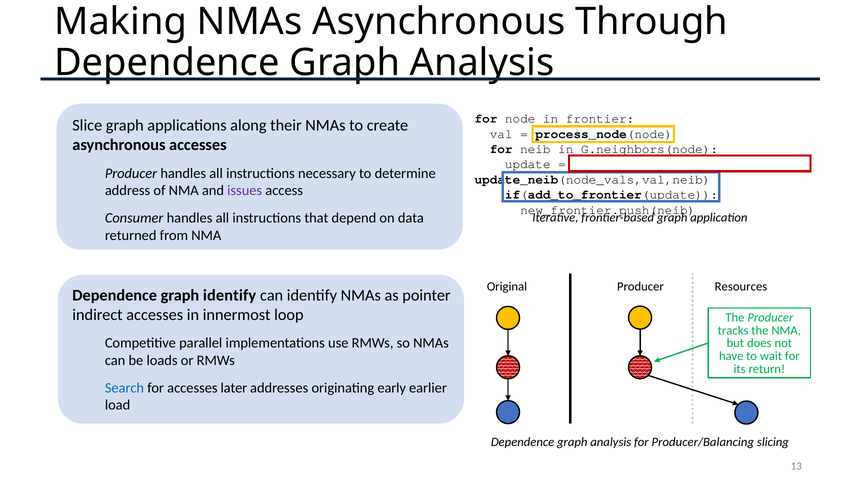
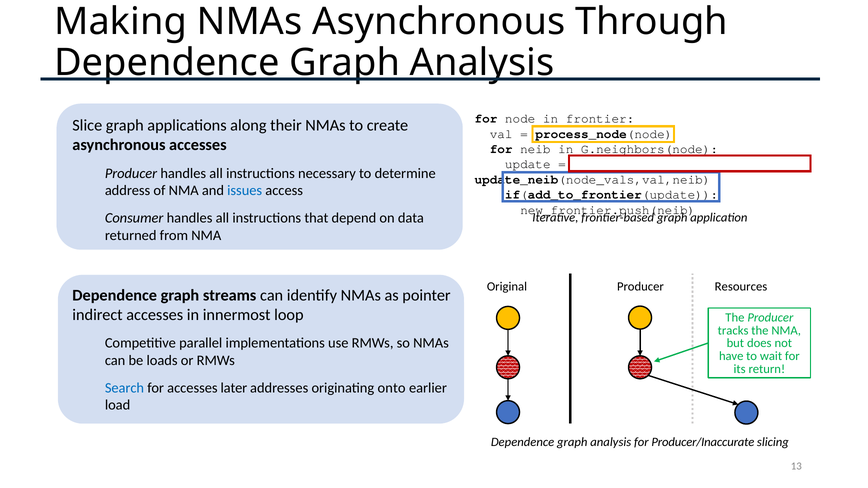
issues colour: purple -> blue (245, 191)
graph identify: identify -> streams (230, 296)
early: early -> onto (392, 388)
Producer/Balancing: Producer/Balancing -> Producer/Inaccurate (703, 442)
